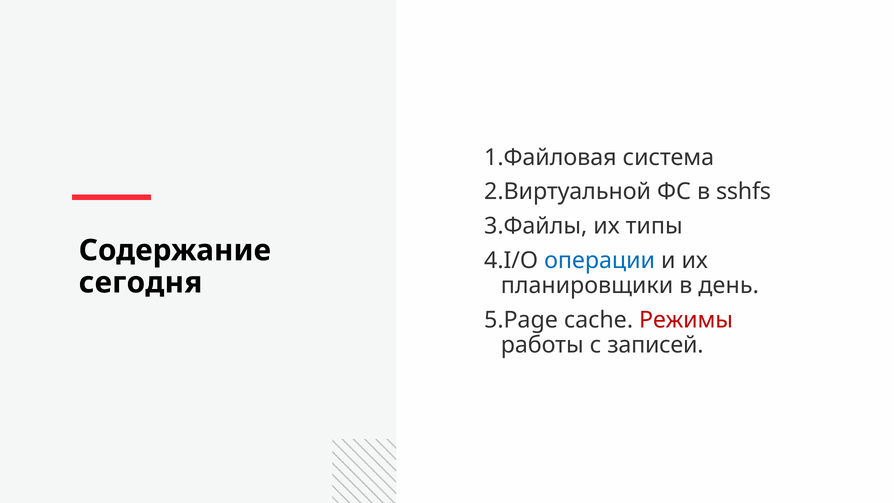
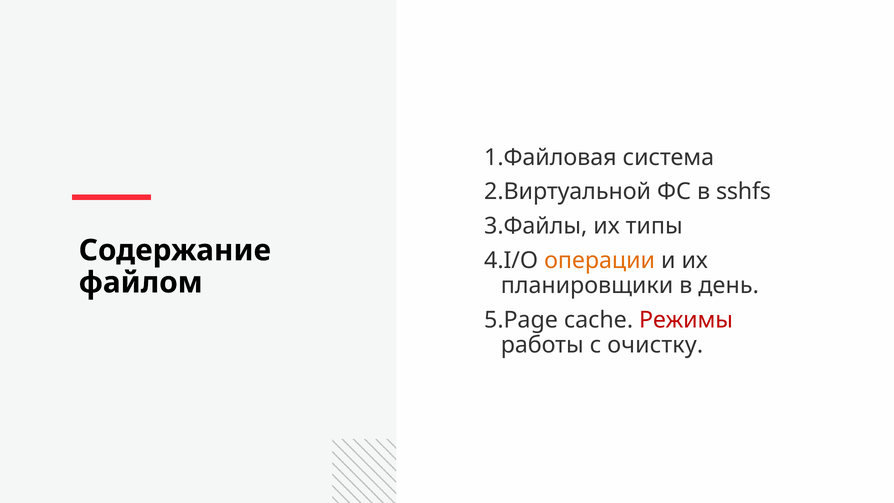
операции colour: blue -> orange (600, 261)
сегодня: сегодня -> файлом (141, 283)
записей: записей -> очистку (655, 345)
